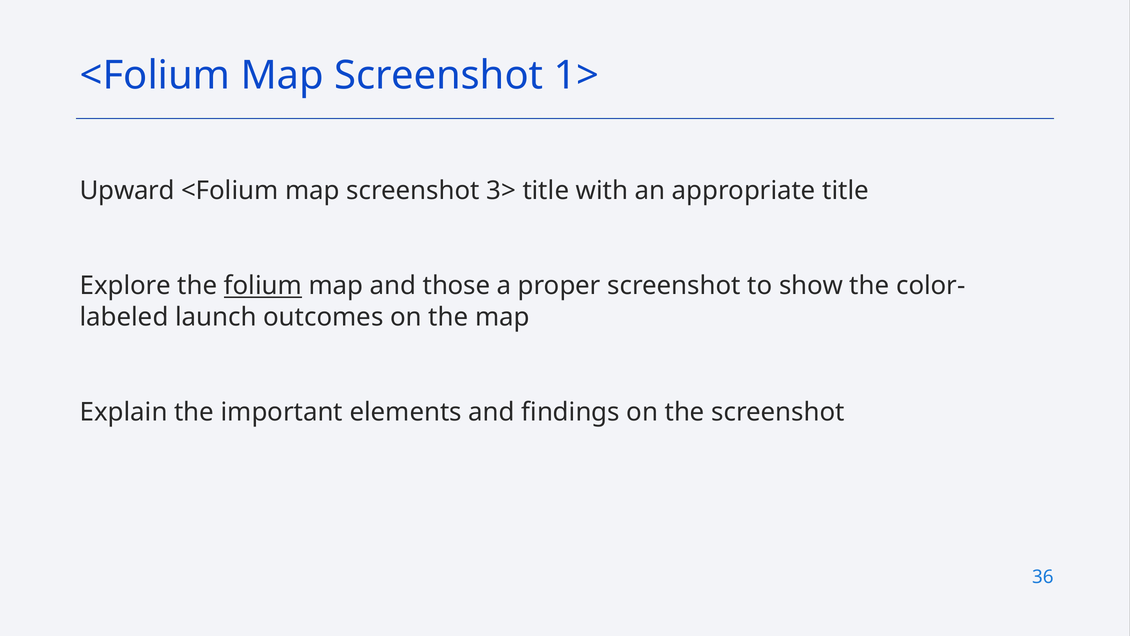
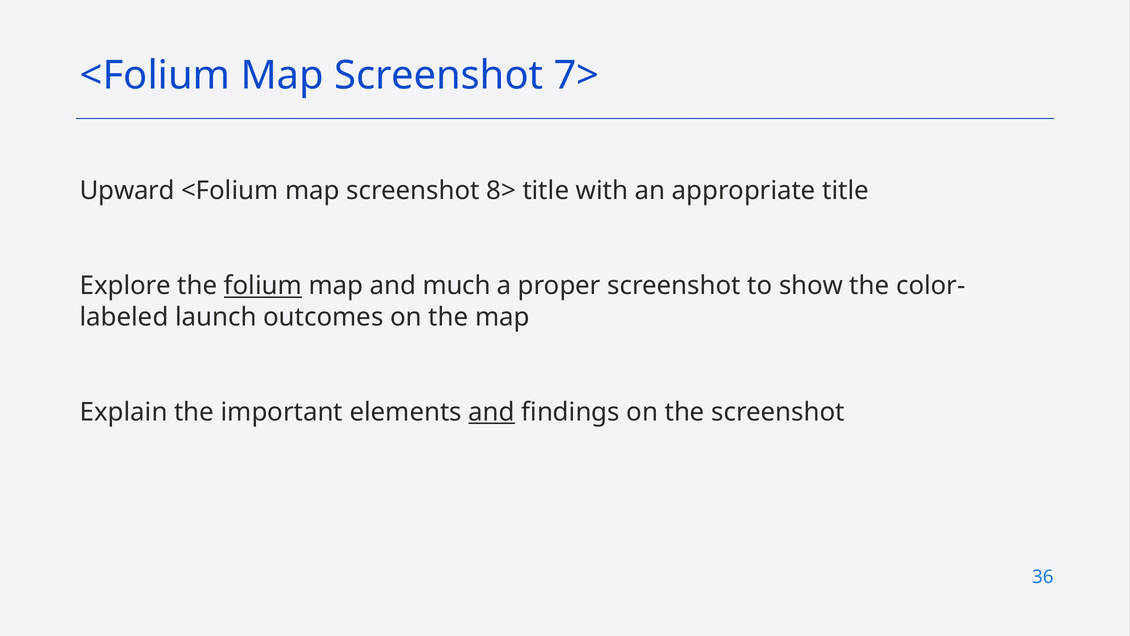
1>: 1> -> 7> (576, 75)
3>: 3> -> 8> (501, 191)
those: those -> much (457, 286)
and underline: none -> present (492, 412)
